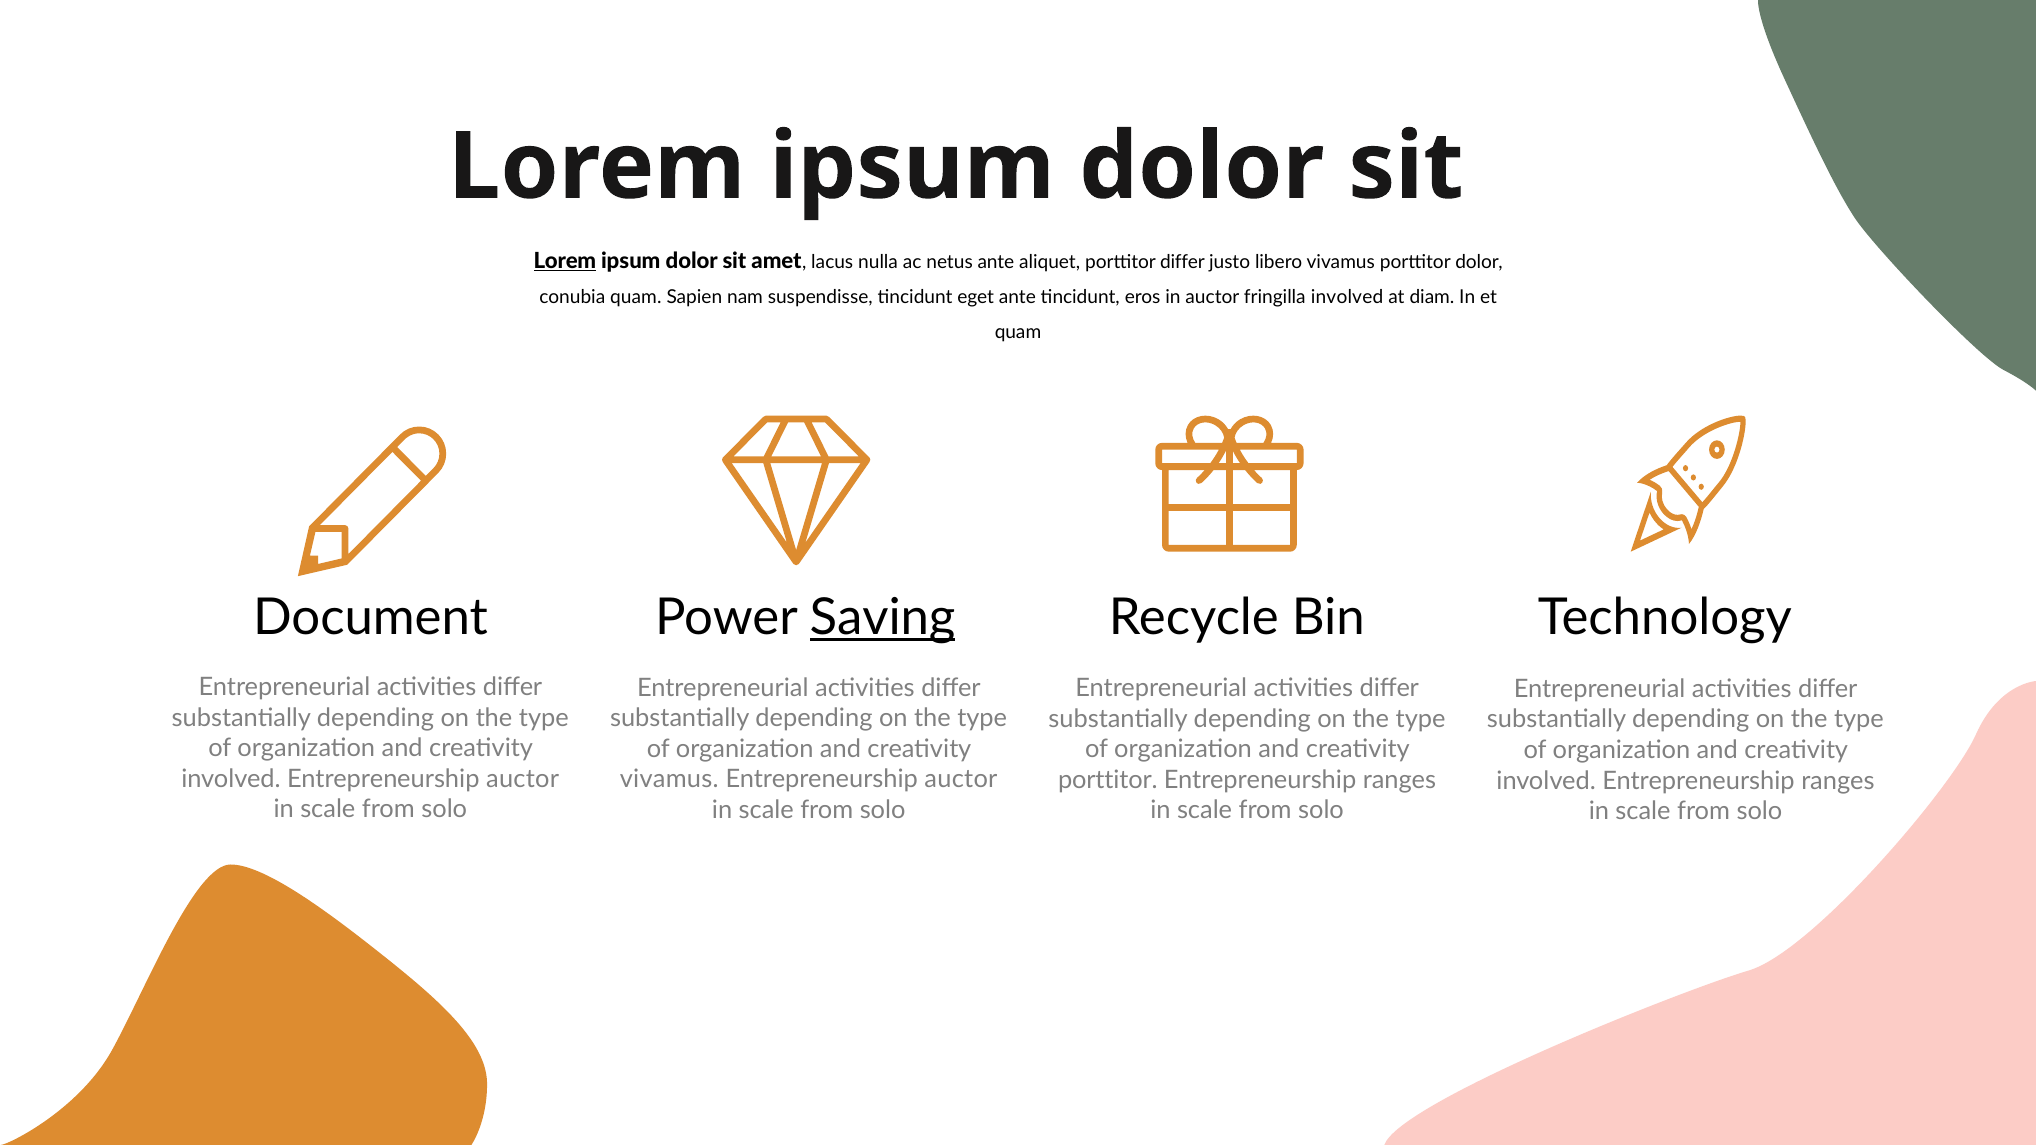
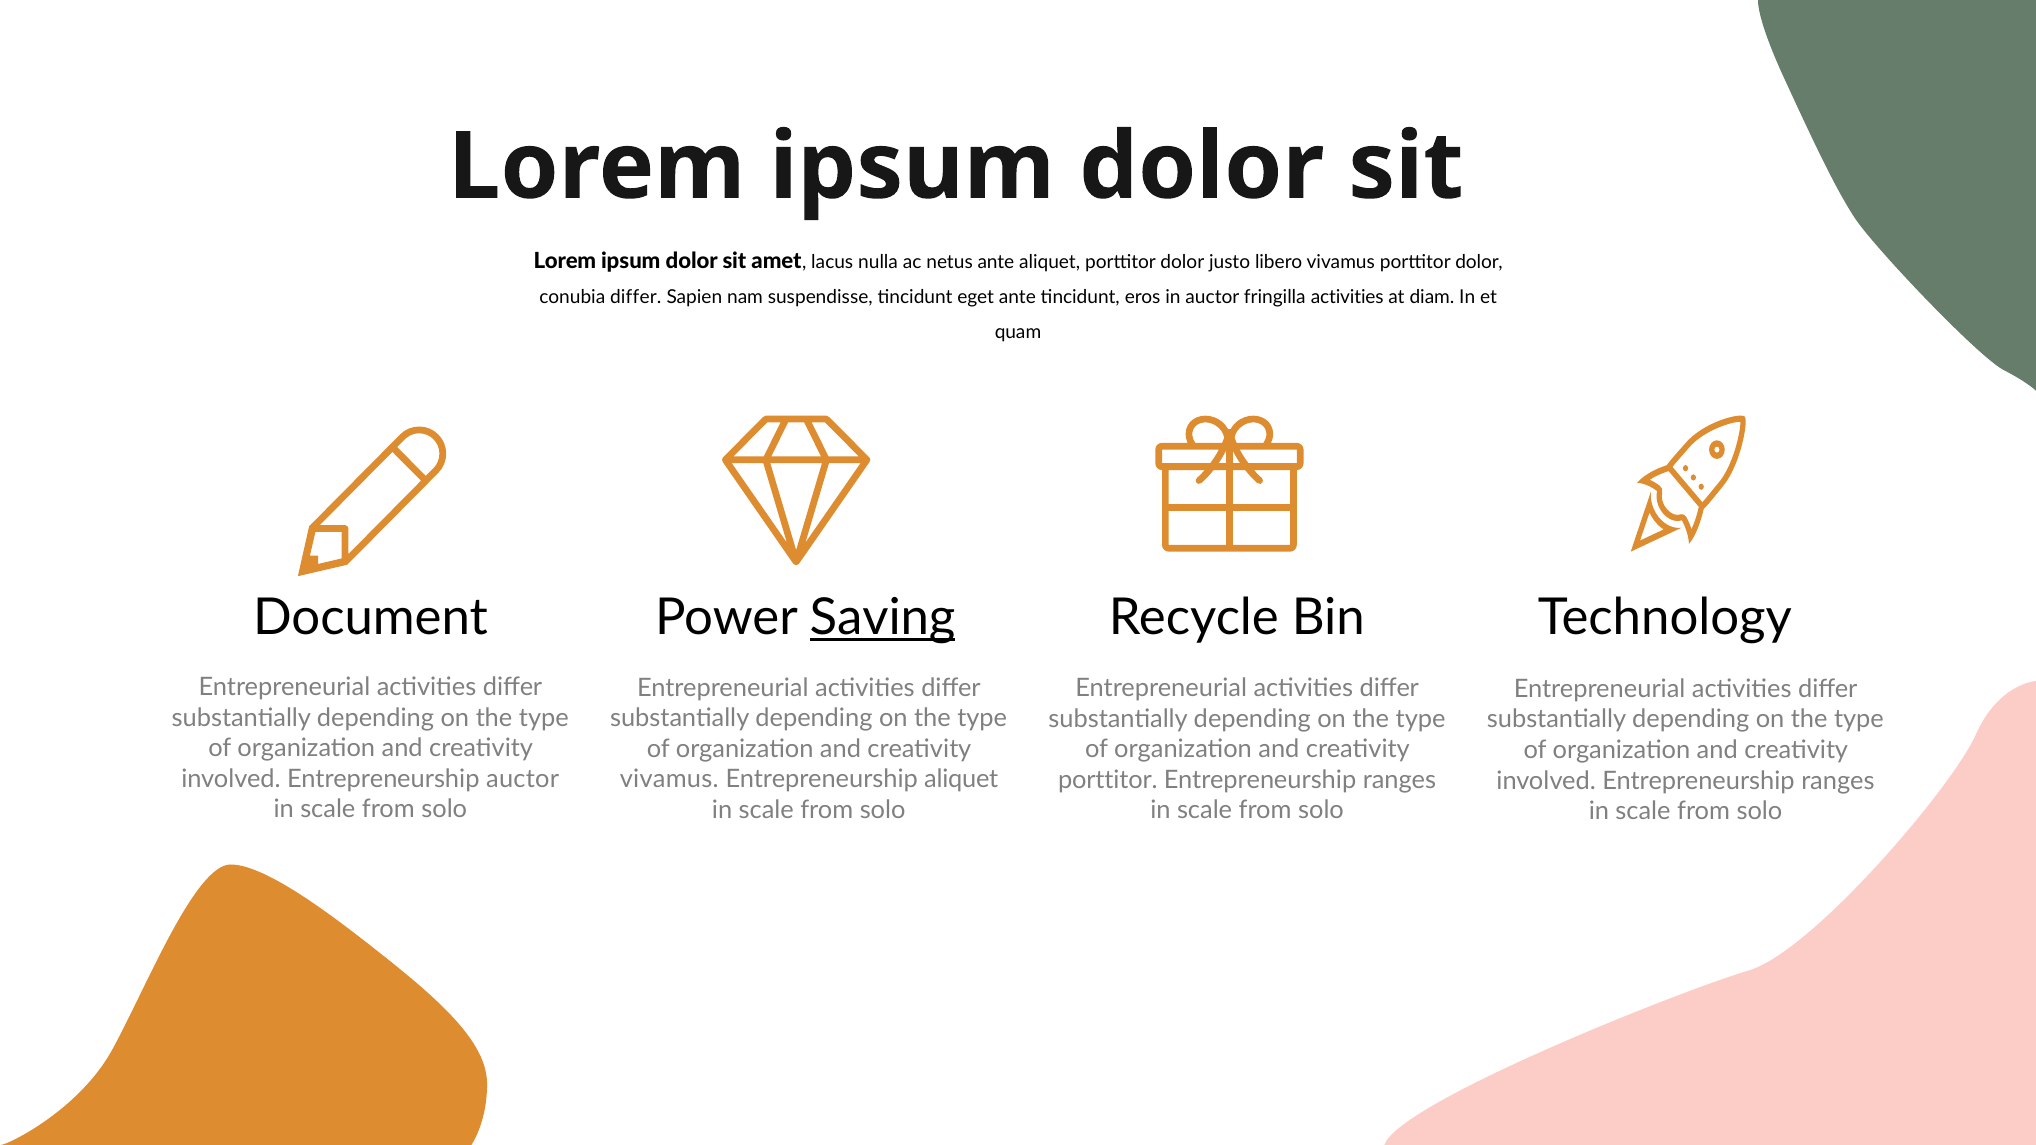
Lorem underline: present -> none (565, 261)
aliquet porttitor differ: differ -> dolor (1182, 262)
conubia quam: quam -> differ (636, 297)
fringilla involved: involved -> activities (1347, 297)
auctor: auctor -> aliquet (961, 780)
